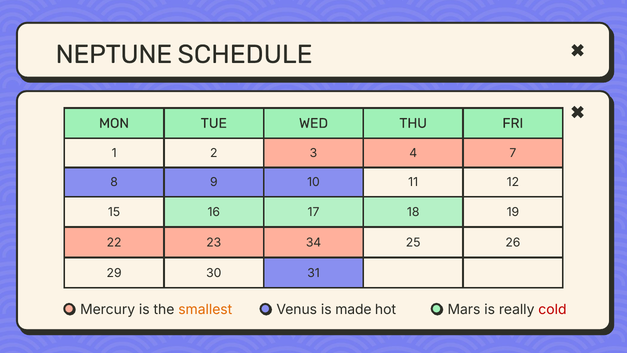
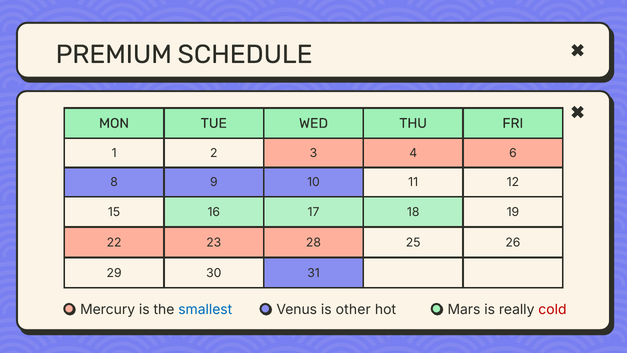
NEPTUNE: NEPTUNE -> PREMIUM (114, 54)
7: 7 -> 6 (513, 153)
34: 34 -> 28 (313, 242)
smallest colour: orange -> blue (205, 309)
made: made -> other (353, 309)
